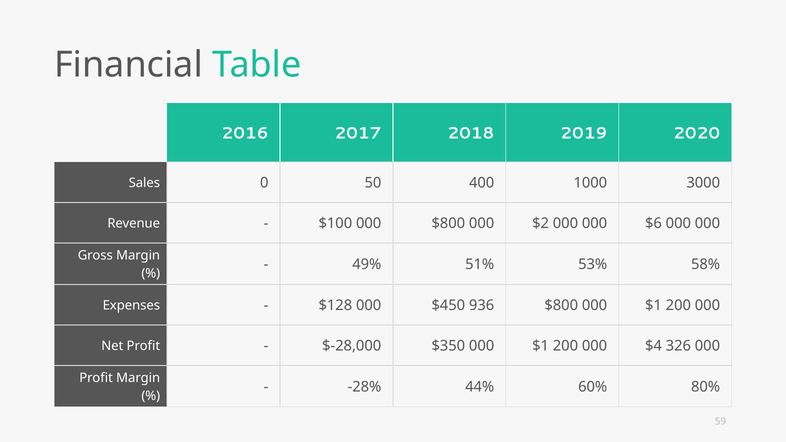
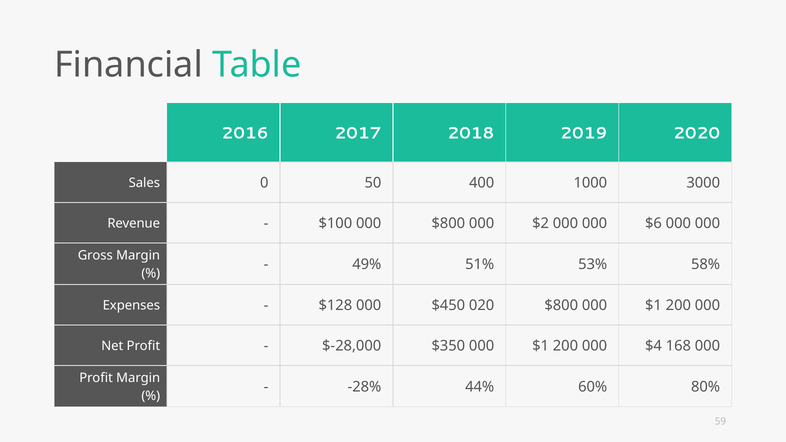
936: 936 -> 020 (482, 306)
326: 326 -> 168 (678, 346)
